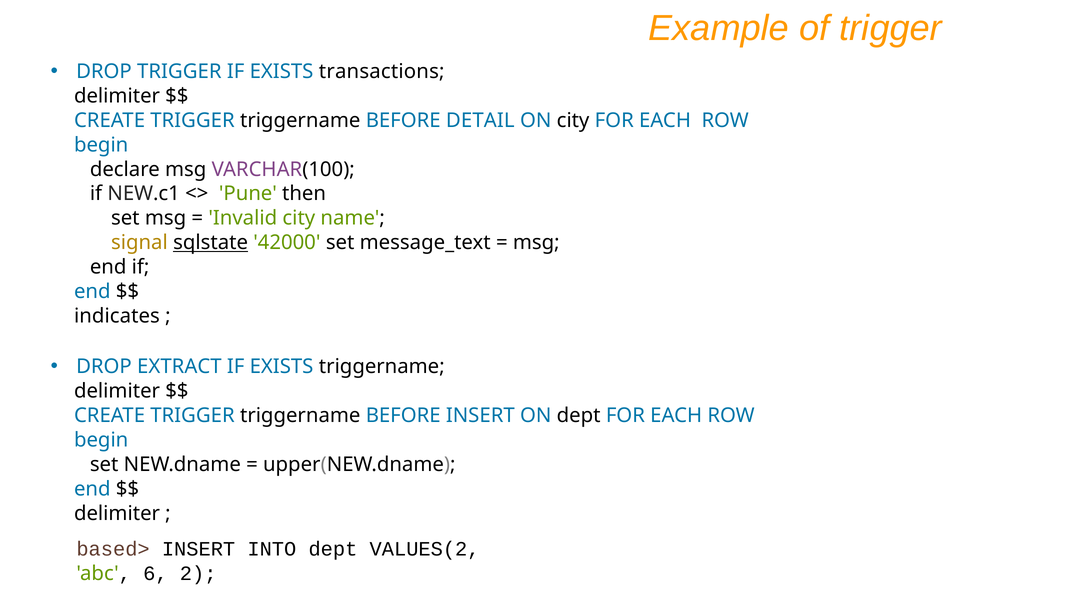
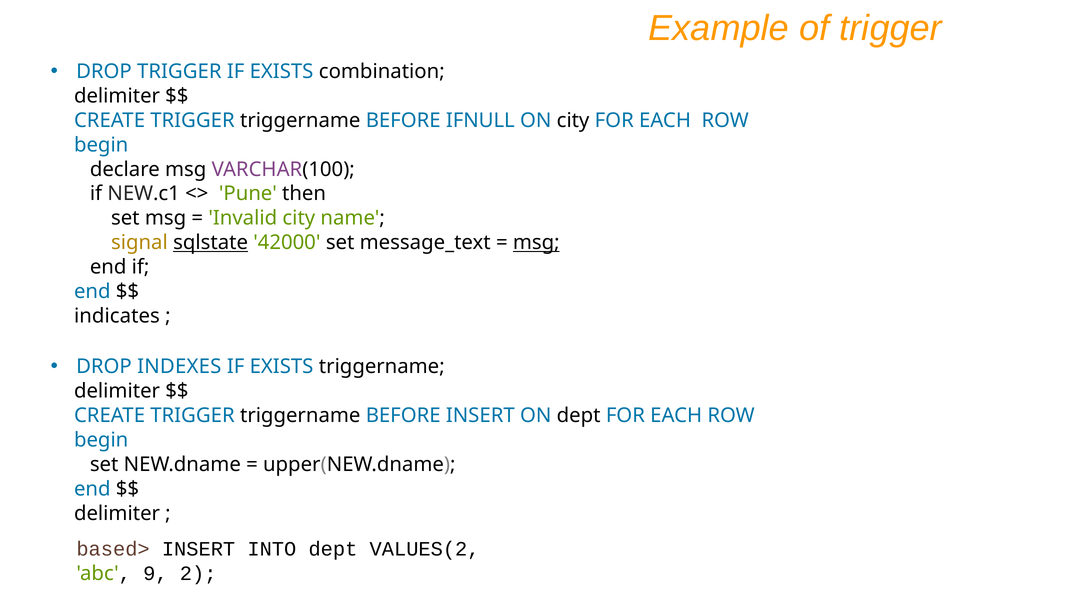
transactions: transactions -> combination (382, 72)
DETAIL: DETAIL -> IFNULL (480, 120)
msg underline: none -> present (536, 243)
EXTRACT: EXTRACT -> INDEXES (179, 367)
6: 6 -> 9 (155, 573)
